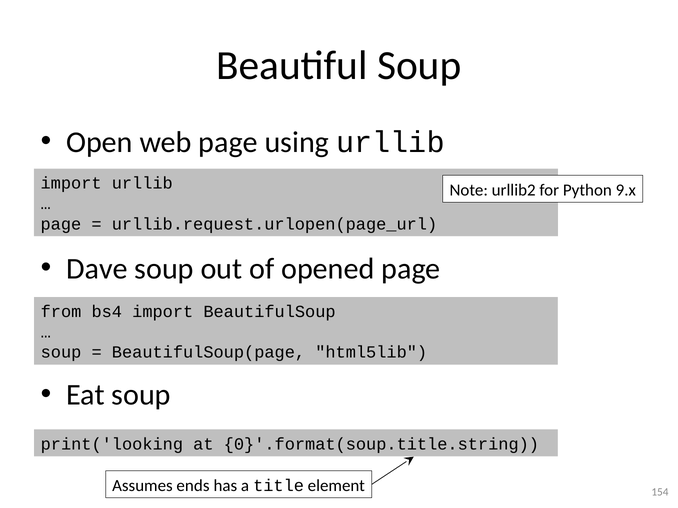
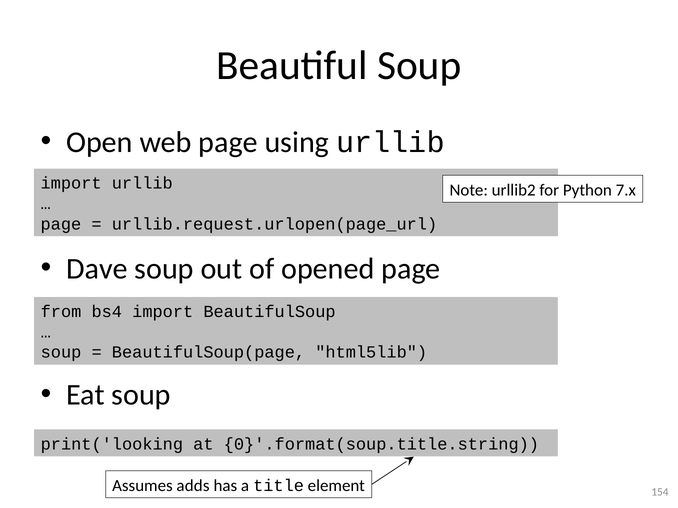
9.x: 9.x -> 7.x (626, 190)
ends: ends -> adds (193, 486)
